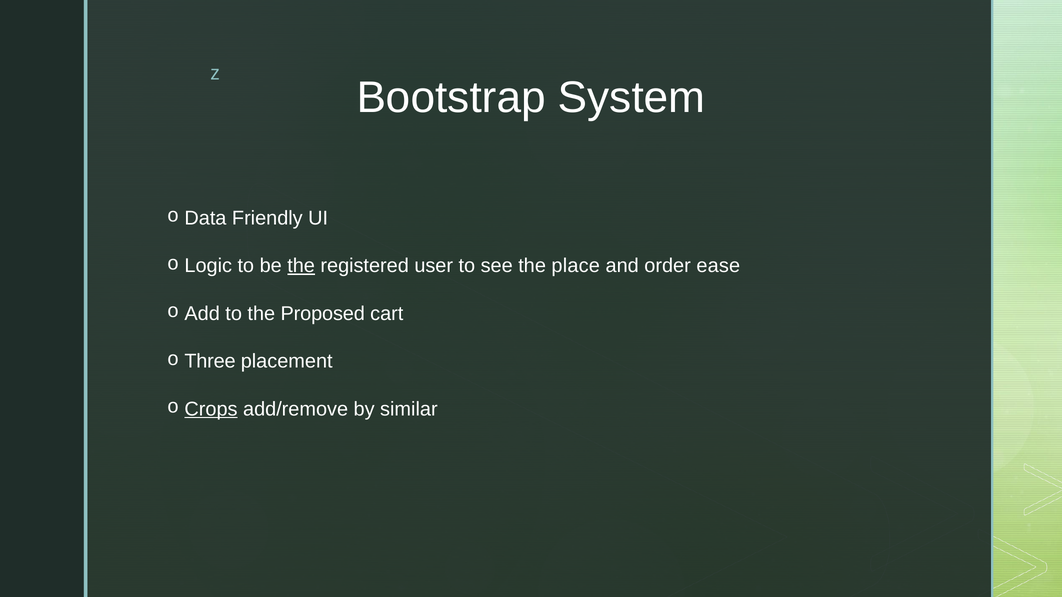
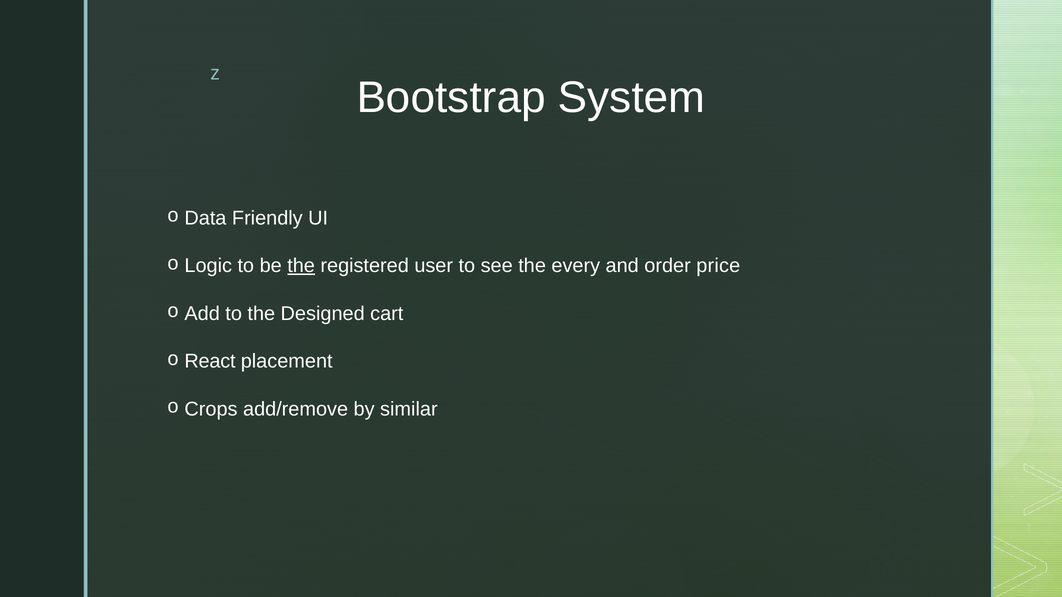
place: place -> every (576, 266)
ease: ease -> price (718, 266)
Proposed: Proposed -> Designed (323, 314)
Three: Three -> React (210, 362)
Crops underline: present -> none (211, 409)
